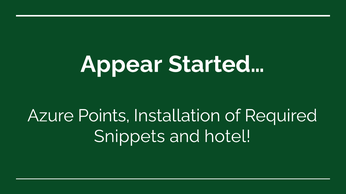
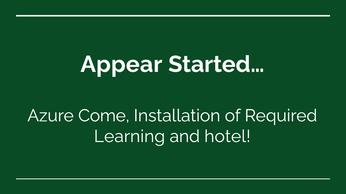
Points: Points -> Come (104, 116)
Snippets: Snippets -> Learning (129, 137)
